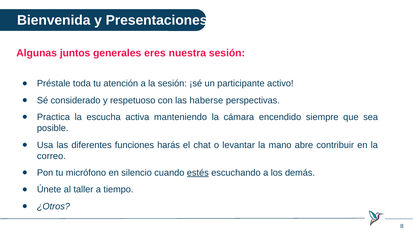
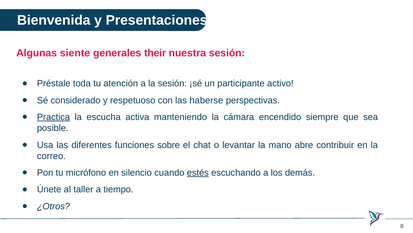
juntos: juntos -> siente (75, 53)
eres: eres -> their (155, 53)
Practica underline: none -> present (53, 117)
harás: harás -> sobre (169, 145)
